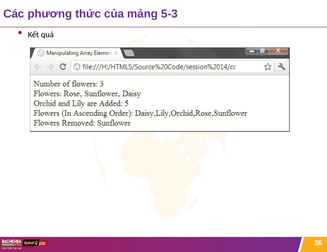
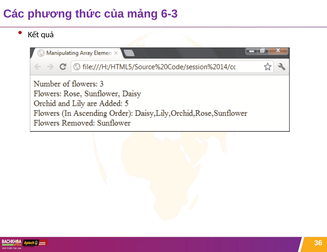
5-3: 5-3 -> 6-3 (170, 14)
